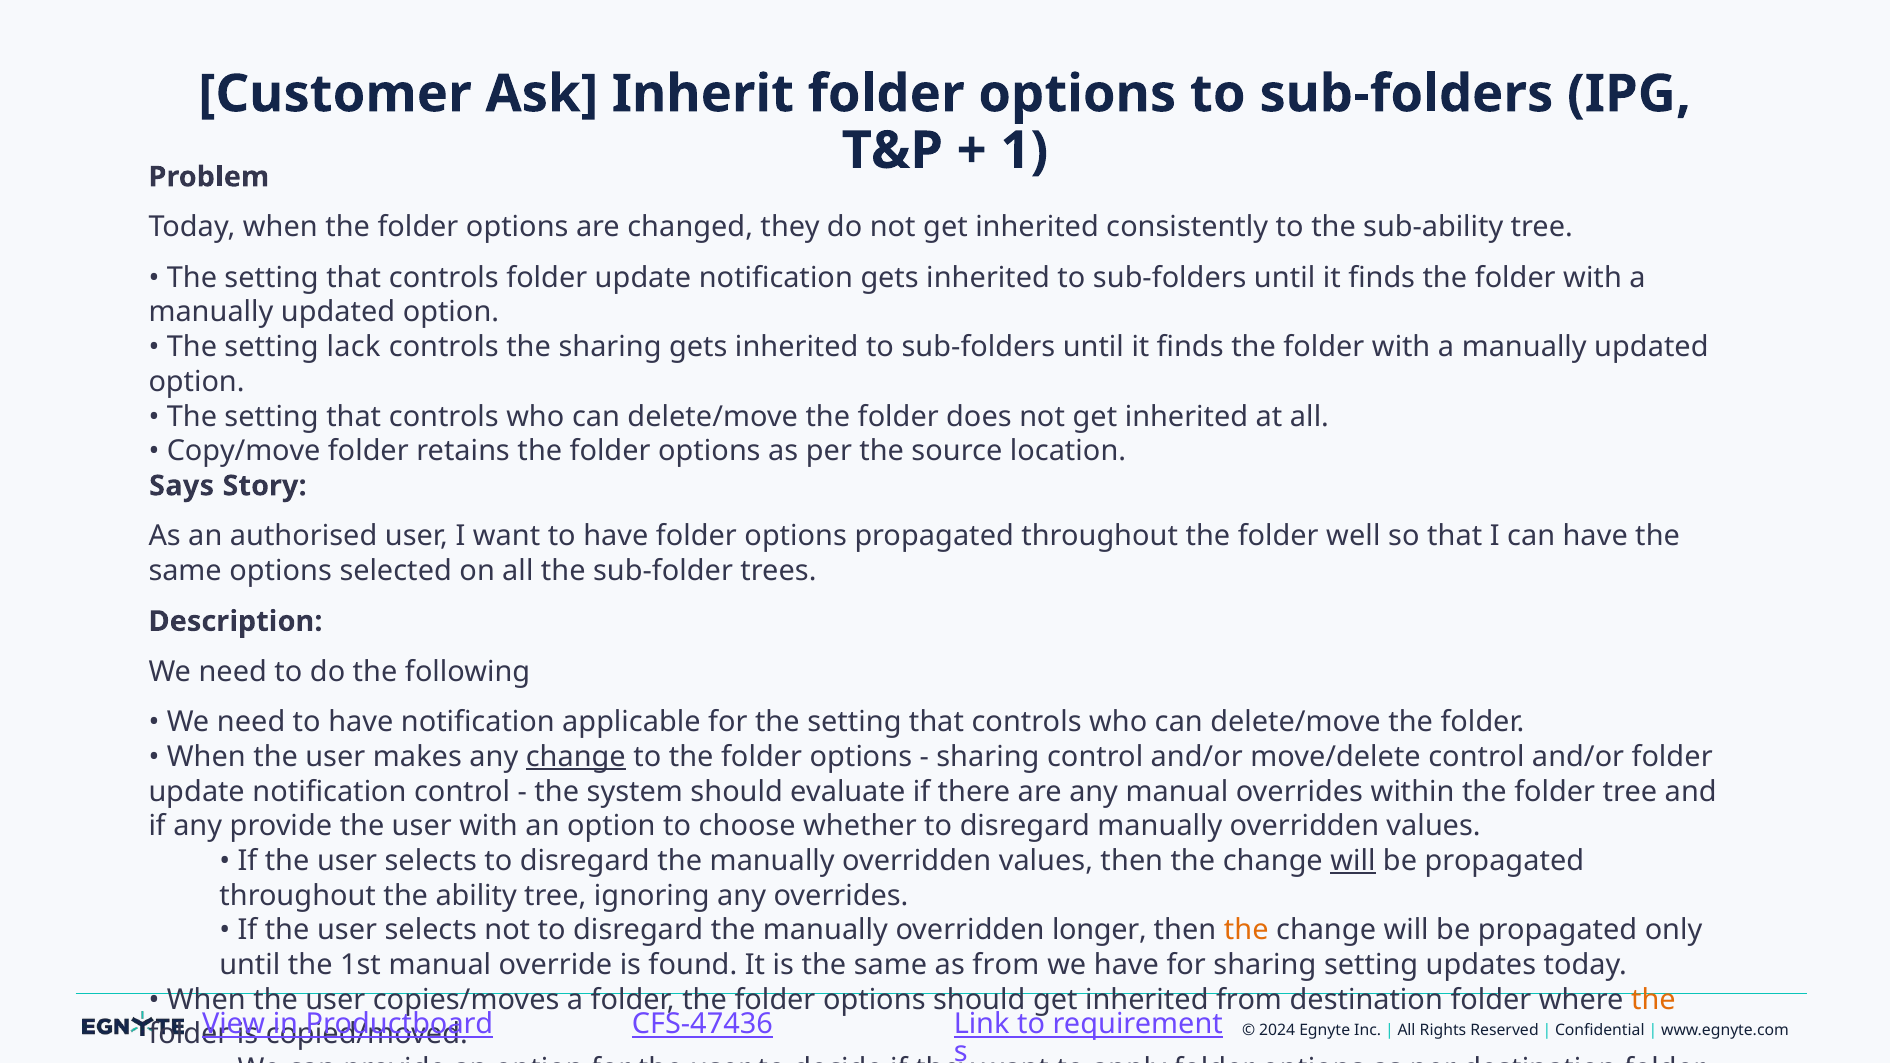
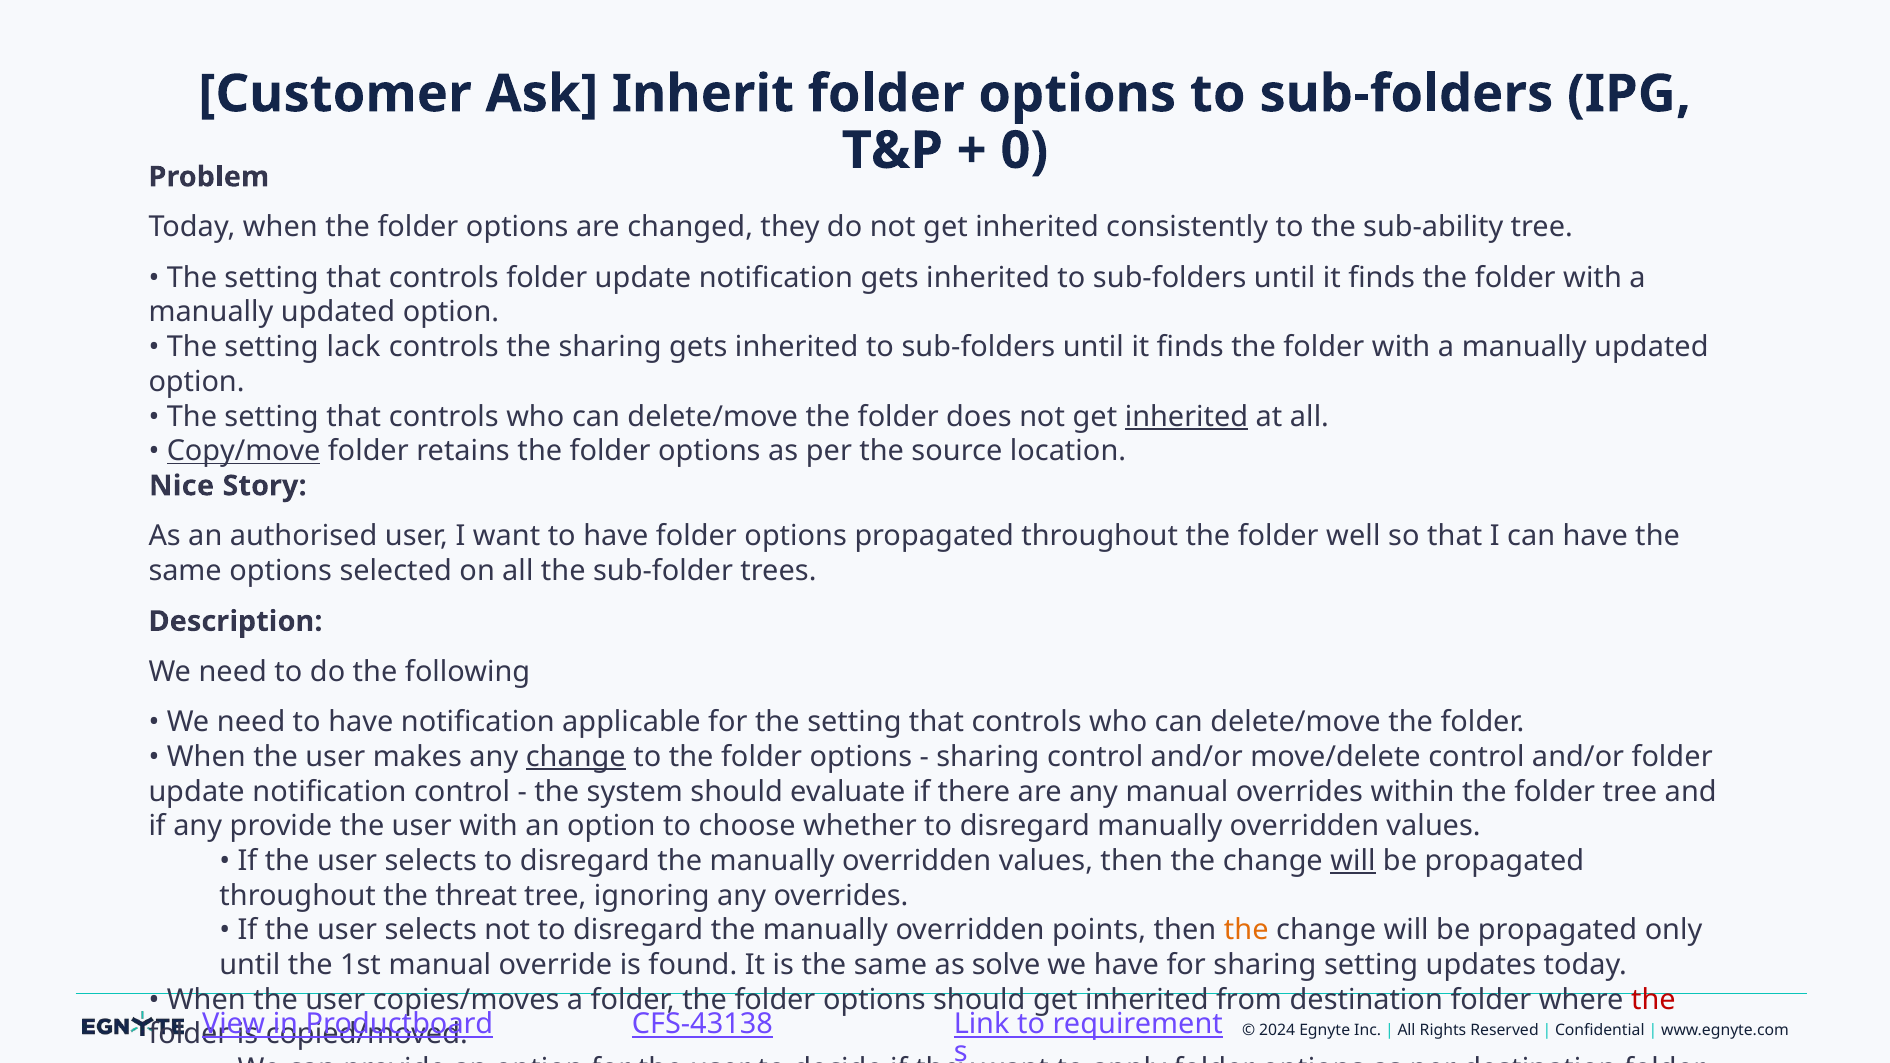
1: 1 -> 0 (1024, 151)
inherited underline: none -> present (1186, 417)
Copy/move underline: none -> present (244, 451)
Says: Says -> Nice (182, 486)
ability: ability -> threat (476, 896)
longer: longer -> points (1099, 930)
as from: from -> solve (1006, 965)
the colour: orange -> red (1653, 1000)
CFS-47436: CFS-47436 -> CFS-43138 (702, 1024)
